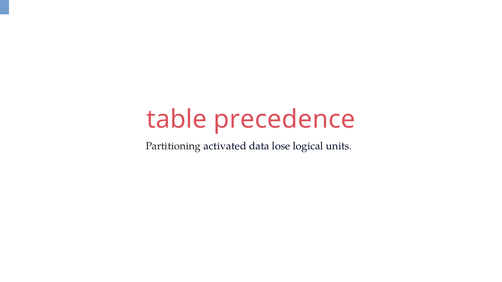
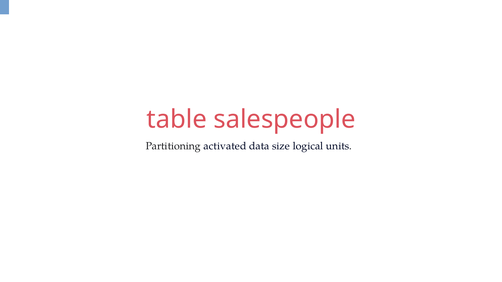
precedence: precedence -> salespeople (285, 120)
lose: lose -> size (281, 146)
